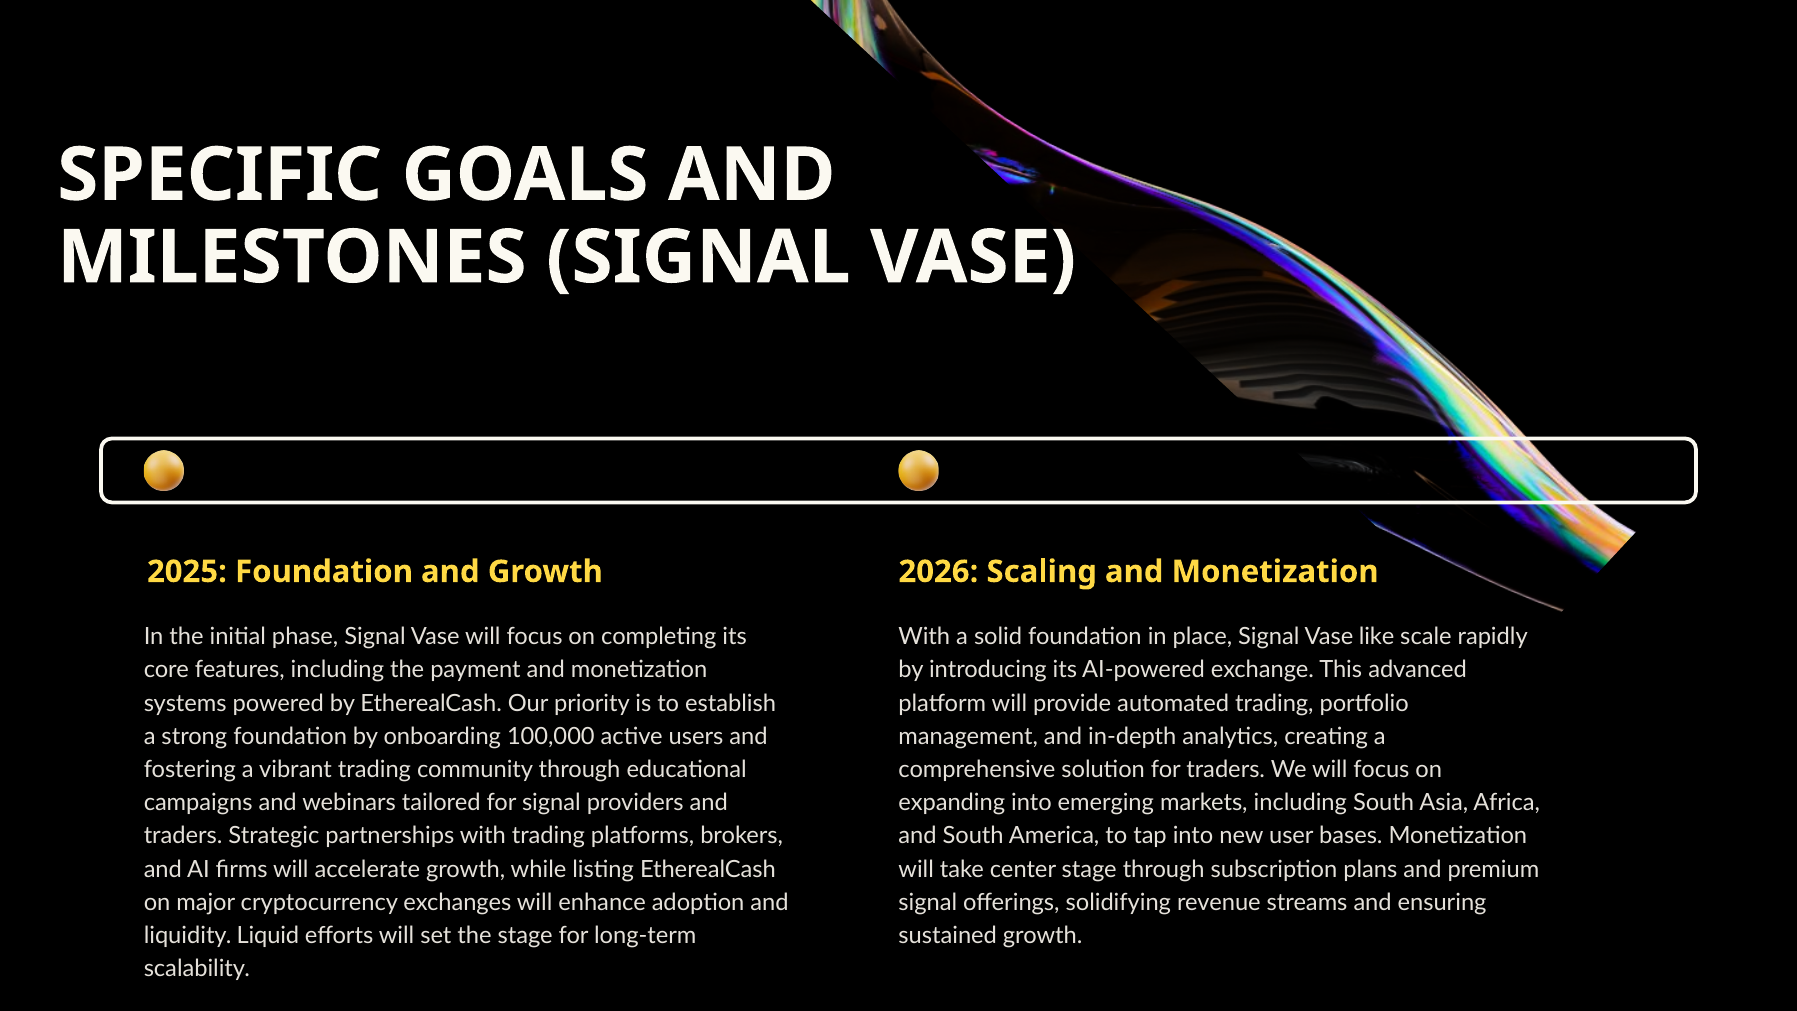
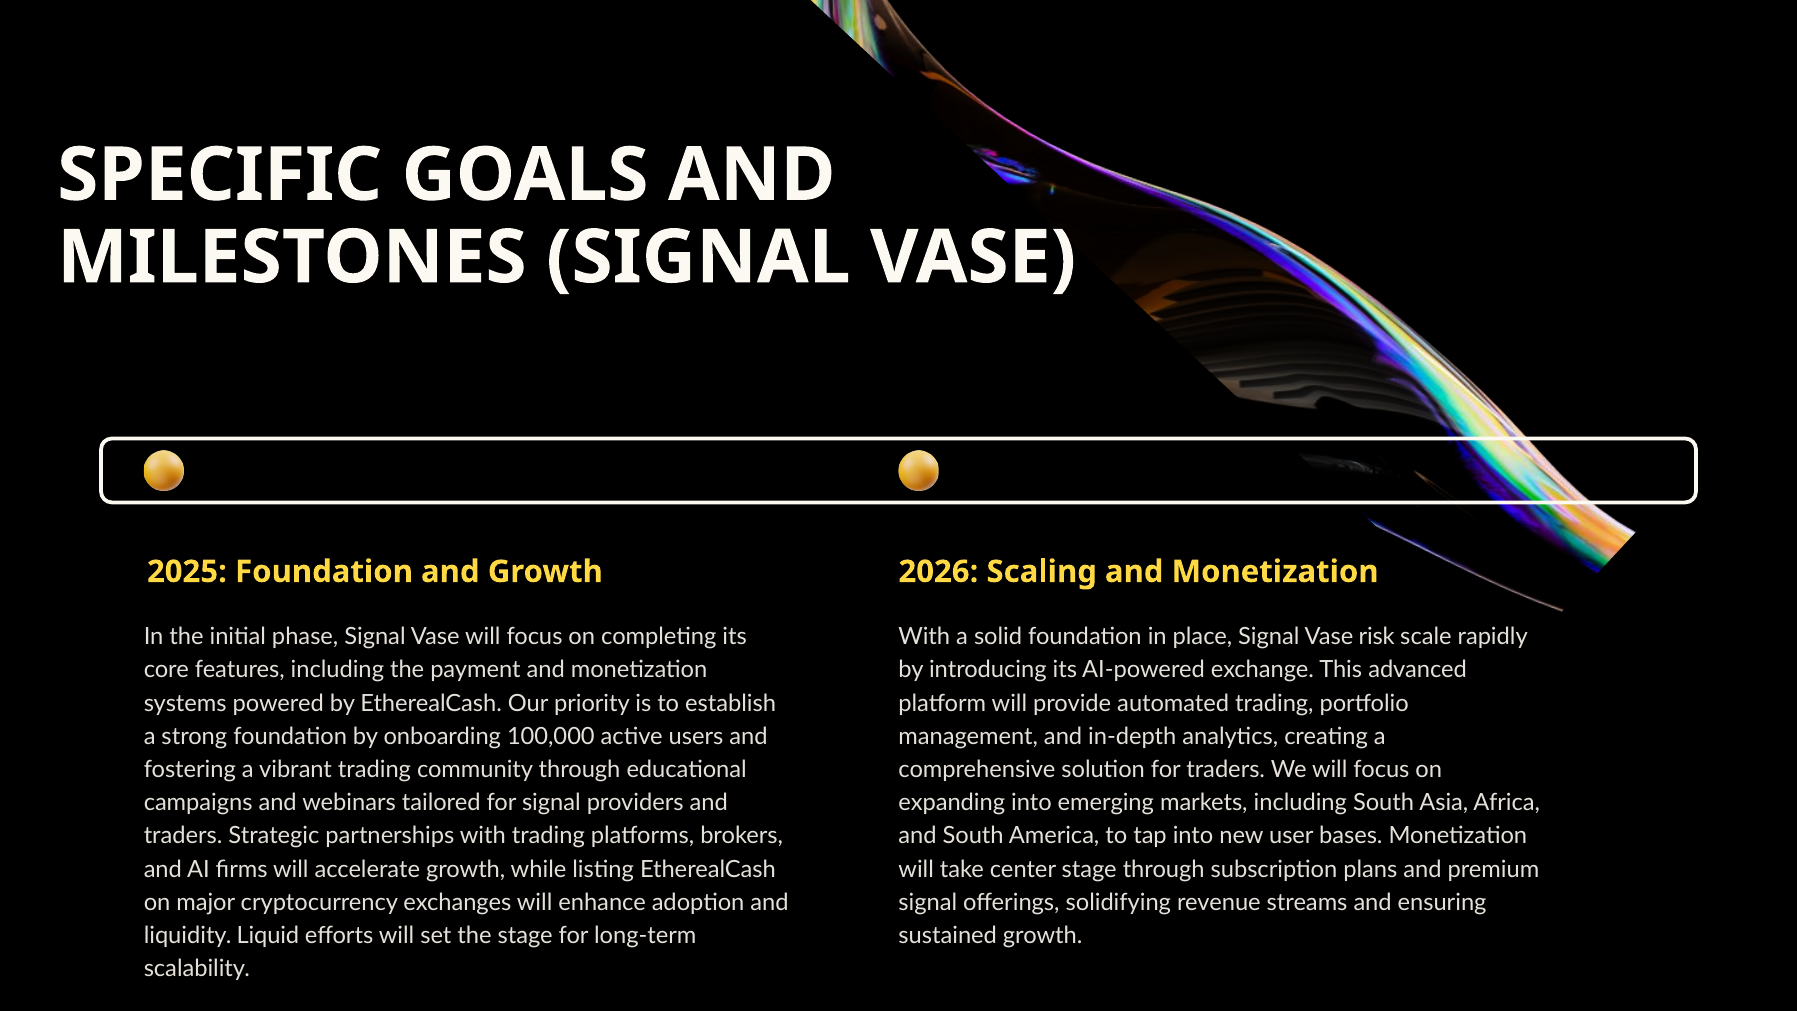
like: like -> risk (1377, 637)
